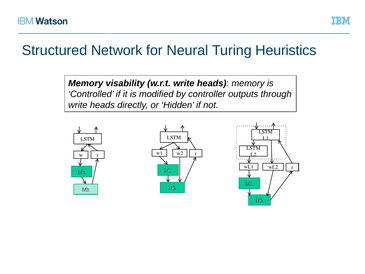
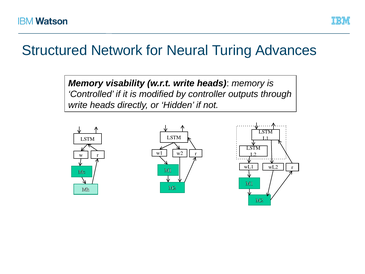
Heuristics: Heuristics -> Advances (286, 50)
